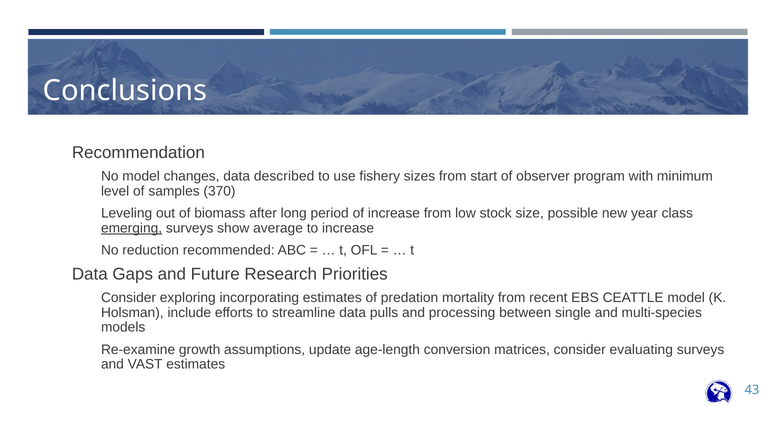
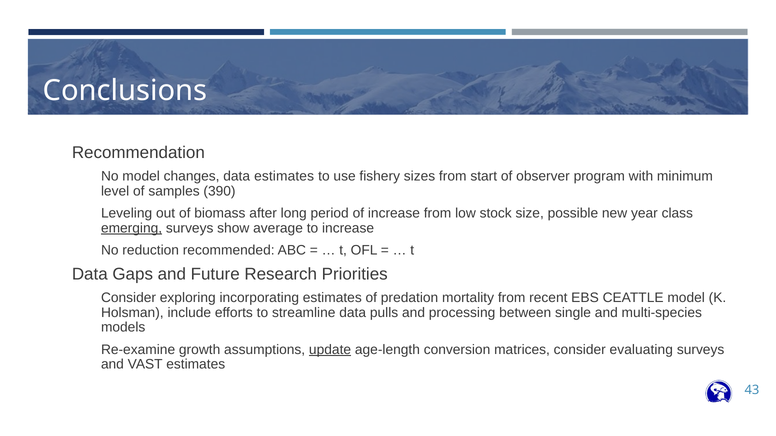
data described: described -> estimates (284, 176)
370: 370 -> 390 (219, 191)
update underline: none -> present (330, 350)
